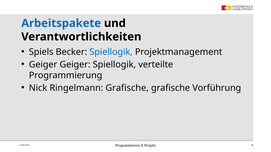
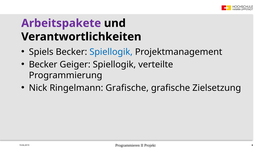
Arbeitspakete colour: blue -> purple (61, 23)
Geiger: Geiger -> Becker (43, 65)
Vorführung: Vorführung -> Zielsetzung (217, 88)
